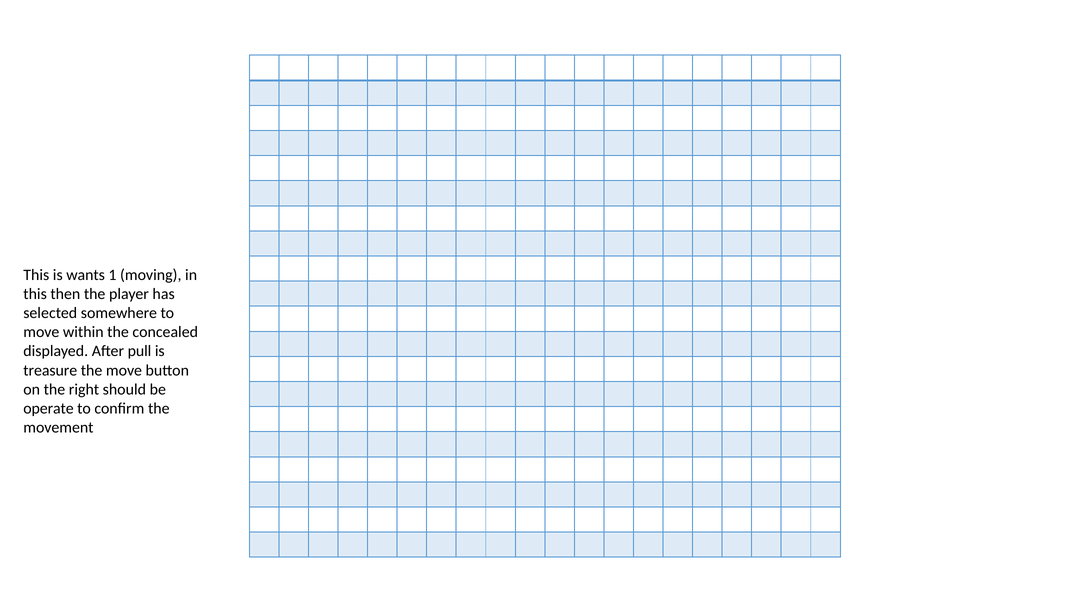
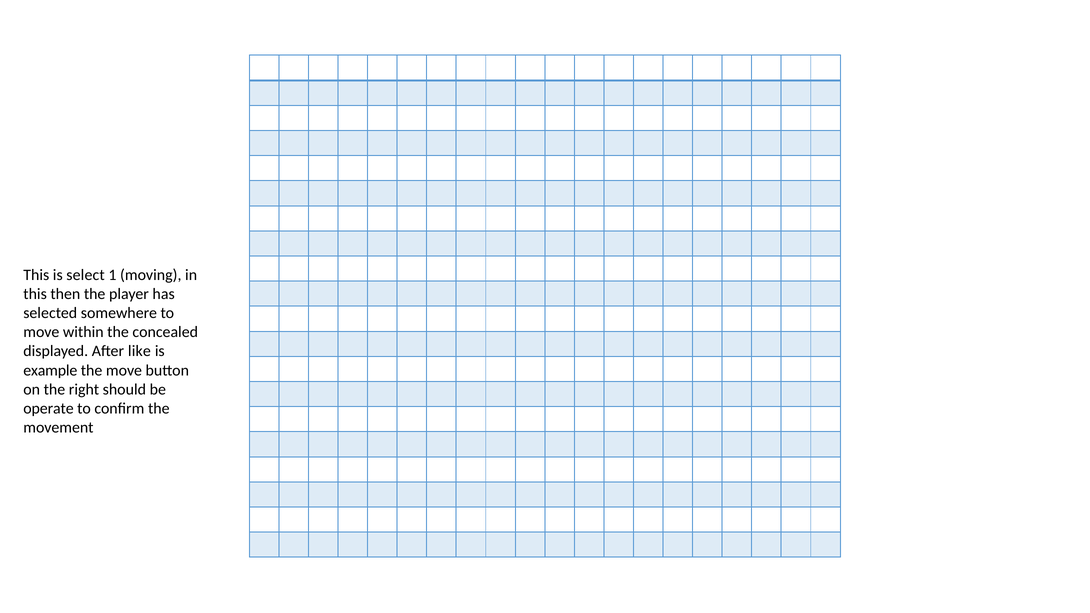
wants: wants -> select (86, 275)
pull: pull -> like (139, 351)
treasure: treasure -> example (50, 370)
